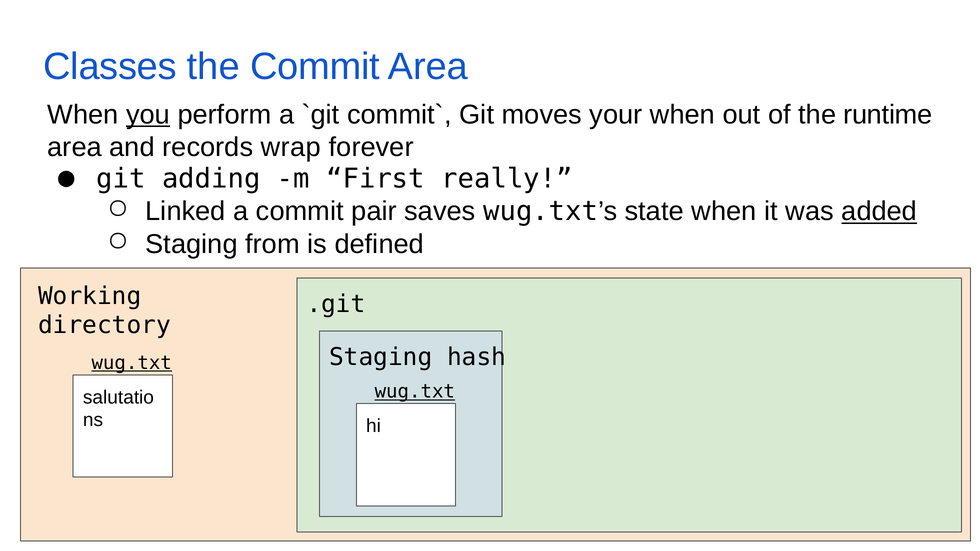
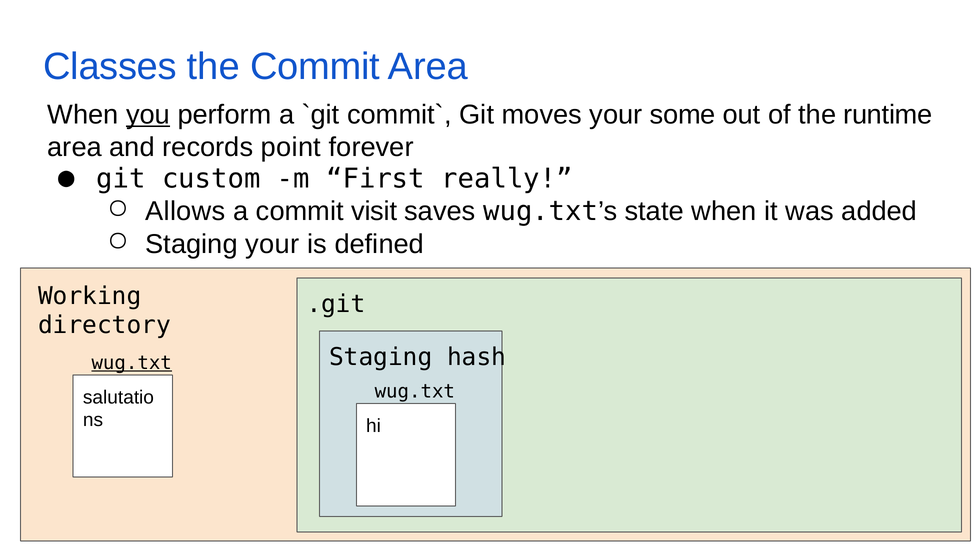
your when: when -> some (683, 115)
wrap: wrap -> point (291, 147)
adding: adding -> custom (211, 179)
Linked: Linked -> Allows (185, 212)
pair: pair -> visit (374, 212)
added underline: present -> none (879, 212)
Staging from: from -> your (272, 244)
wug.txt underline: present -> none (415, 392)
